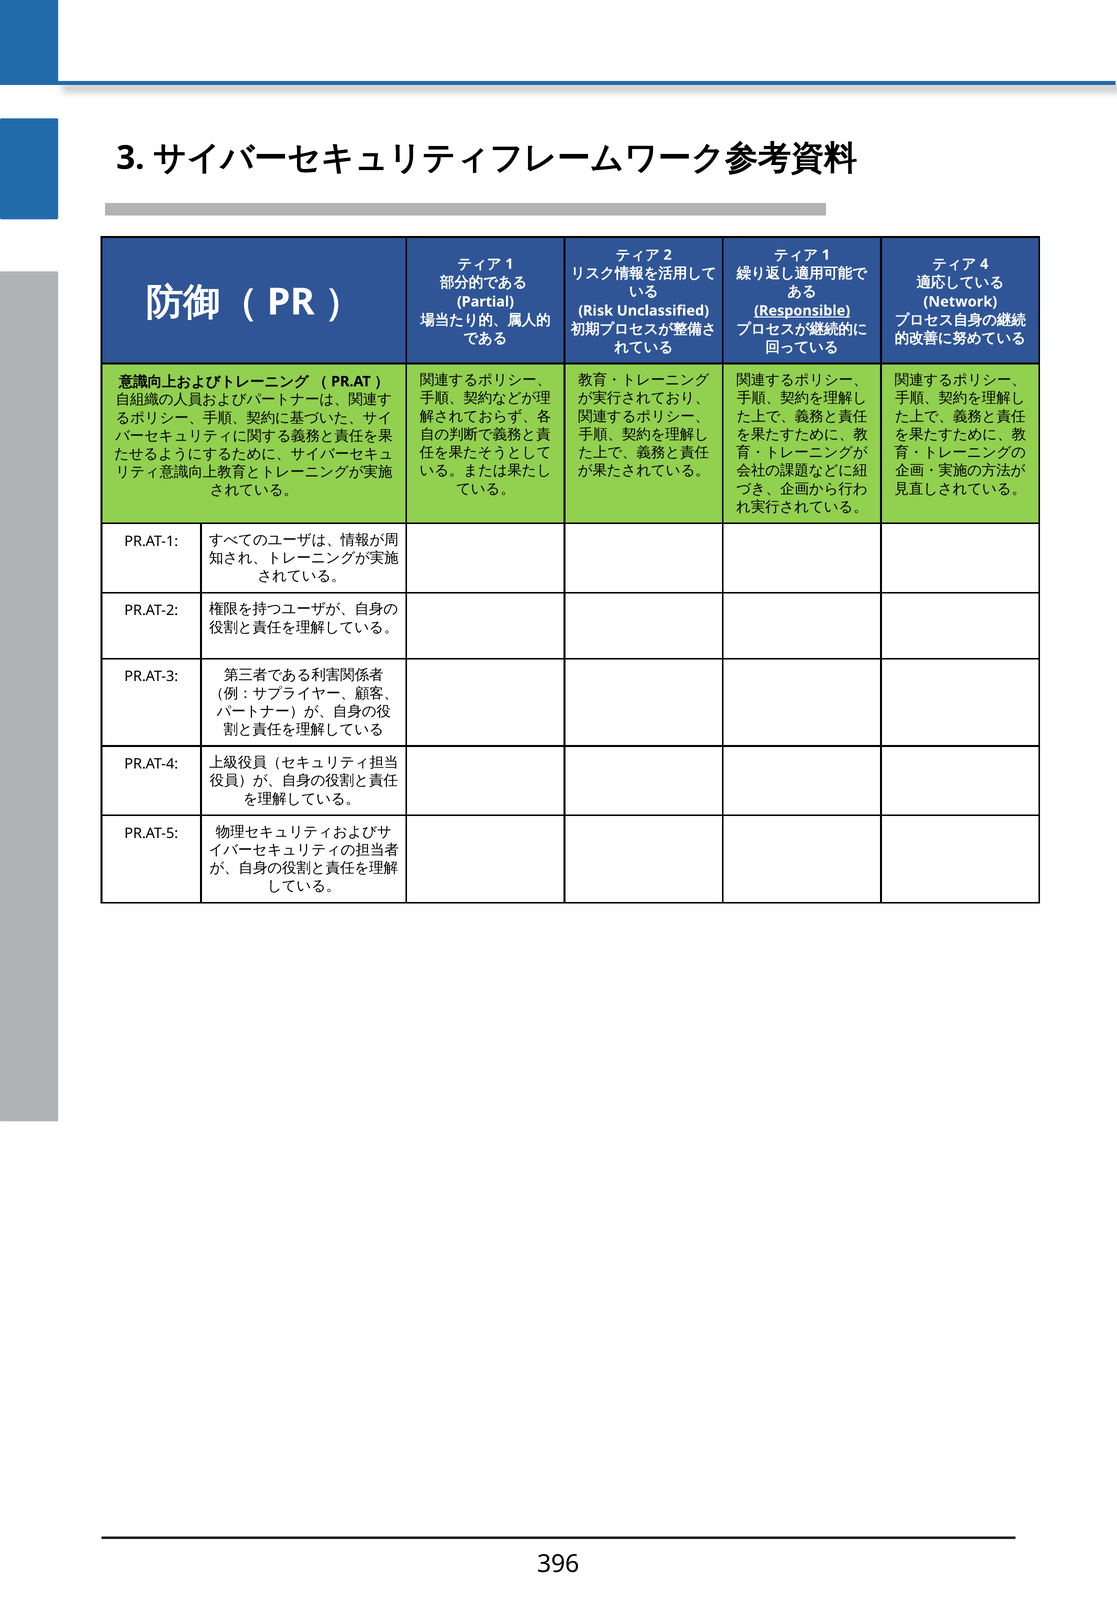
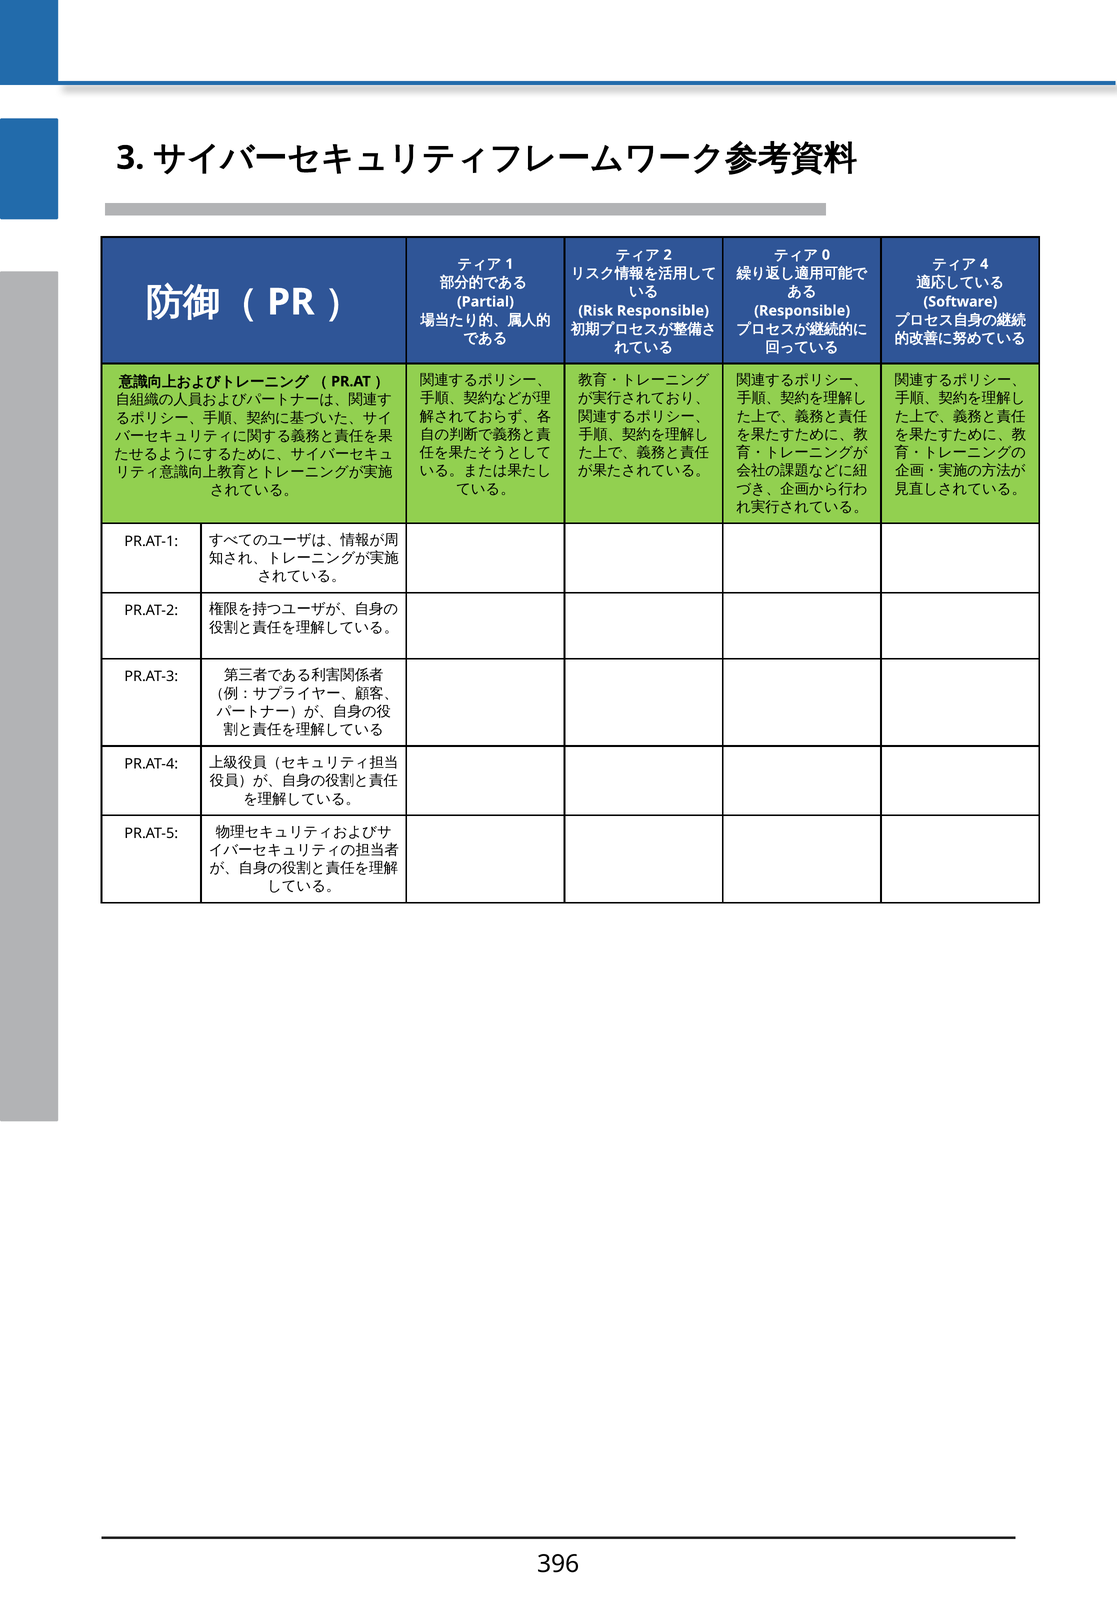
1: 1 -> 0 (826, 255)
Network: Network -> Software (960, 302)
Risk Unclassified: Unclassified -> Responsible (663, 311)
Responsible underline: present -> none (802, 311)
